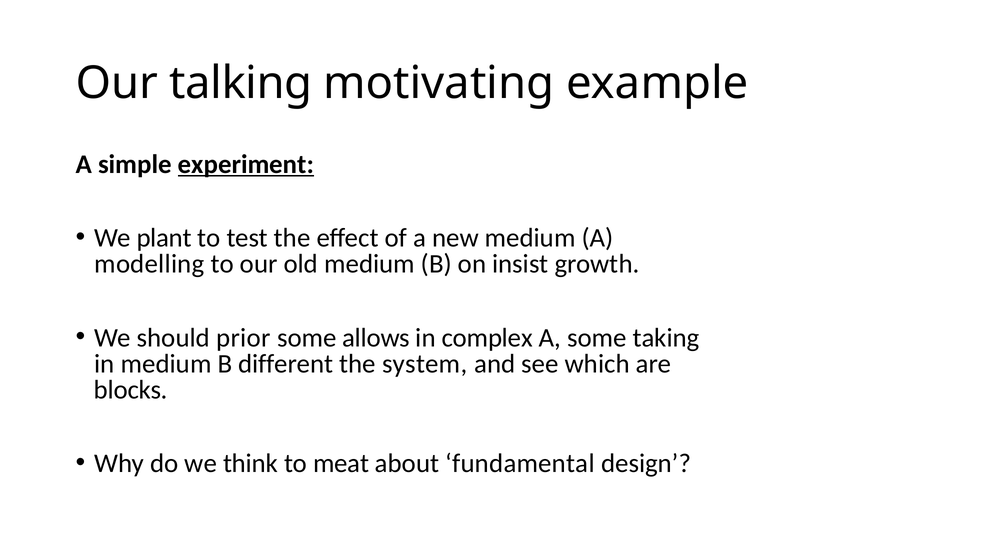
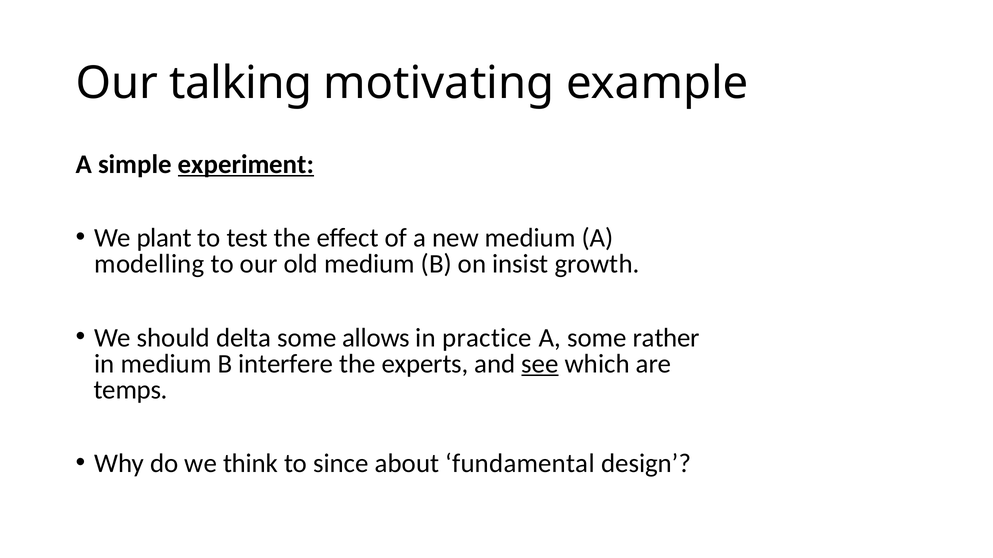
prior: prior -> delta (244, 338)
complex: complex -> practice (487, 338)
taking: taking -> rather (666, 338)
different: different -> interfere (286, 364)
system: system -> experts (425, 364)
see underline: none -> present (540, 364)
blocks: blocks -> temps (131, 390)
meat: meat -> since (341, 464)
